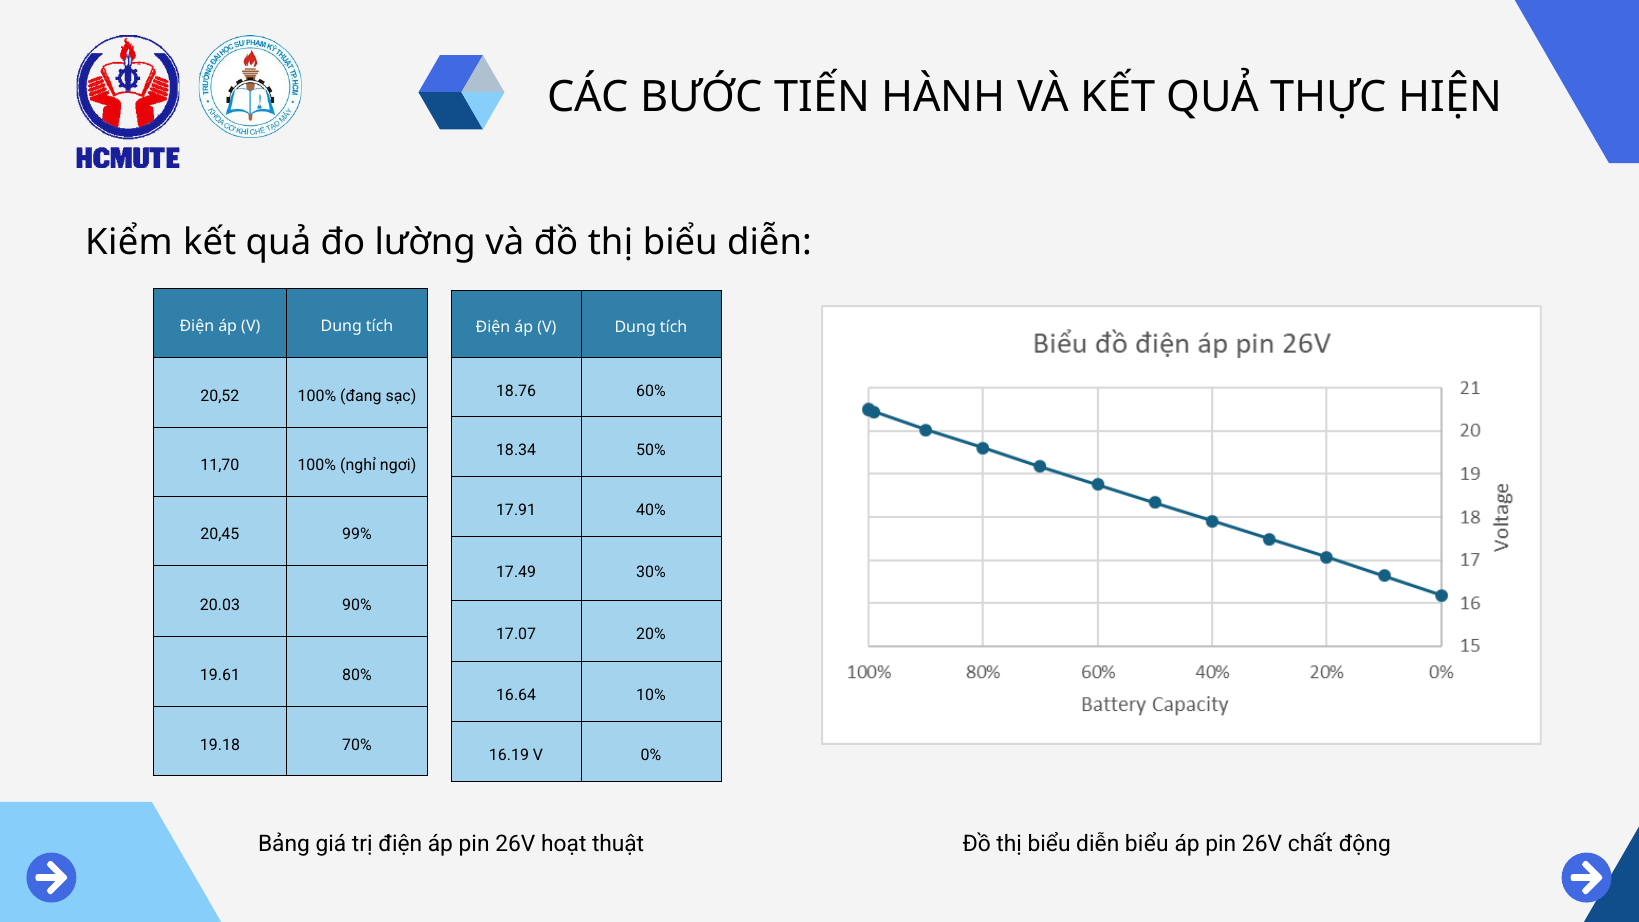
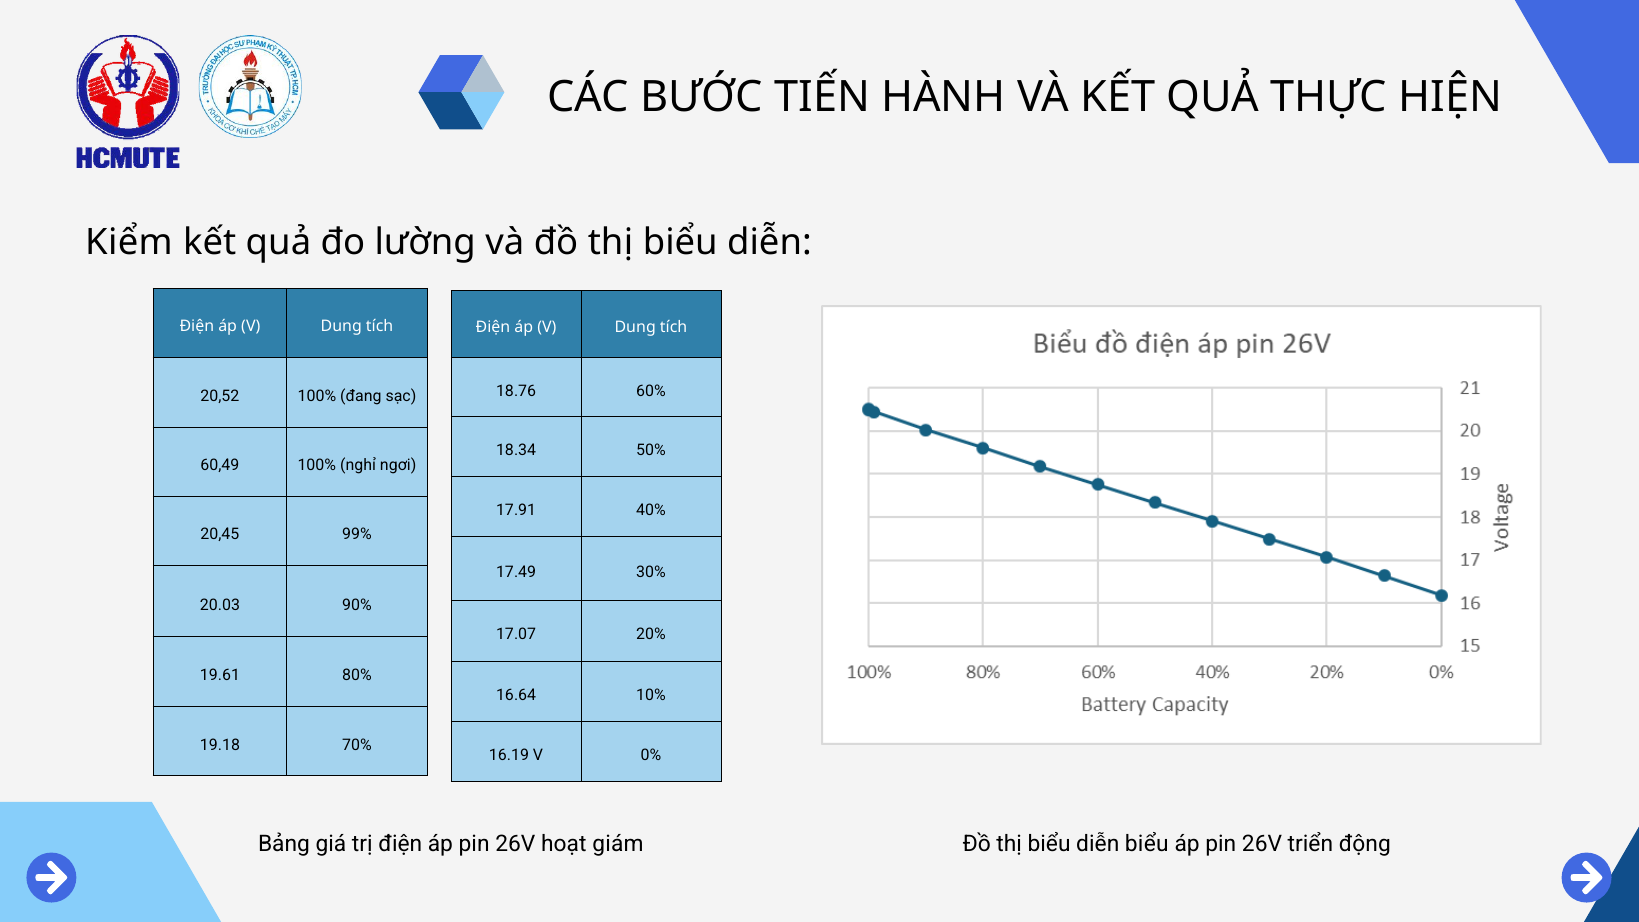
11,70: 11,70 -> 60,49 (220, 465)
thuật: thuật -> giám (618, 844)
chất: chất -> triển (1310, 844)
